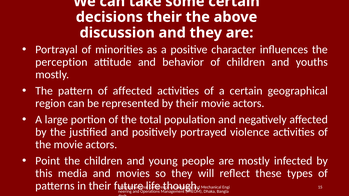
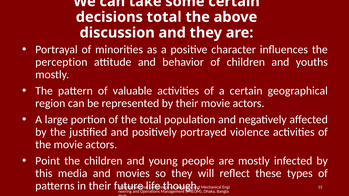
decisions their: their -> total (164, 17)
of affected: affected -> valuable (132, 91)
